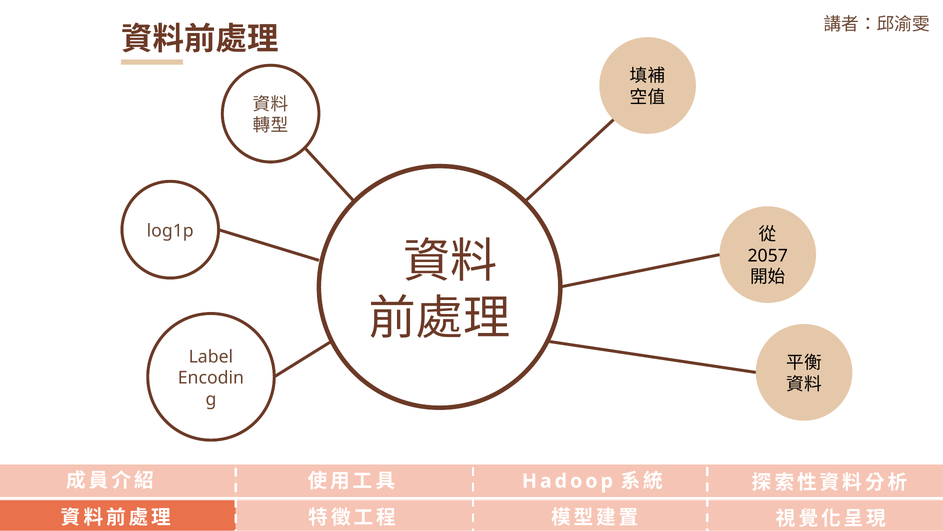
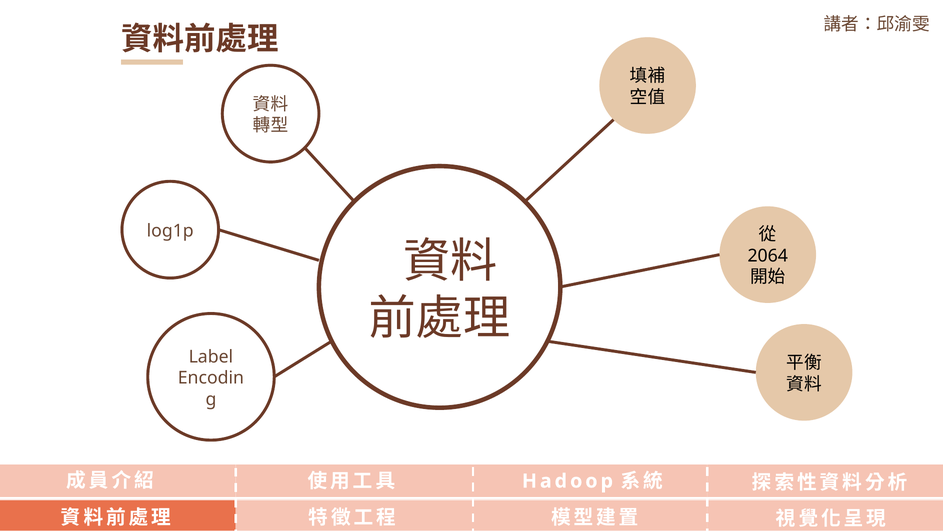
2057: 2057 -> 2064 (768, 256)
